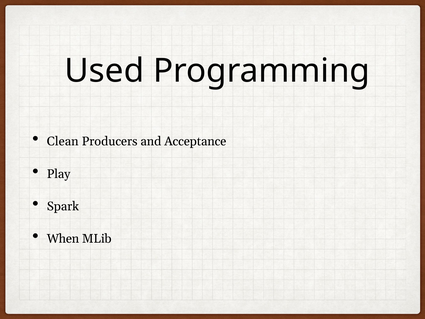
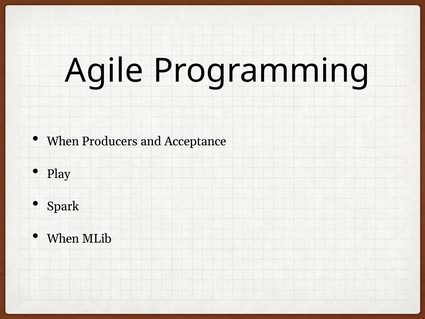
Used: Used -> Agile (104, 71)
Clean: Clean -> When (63, 141)
